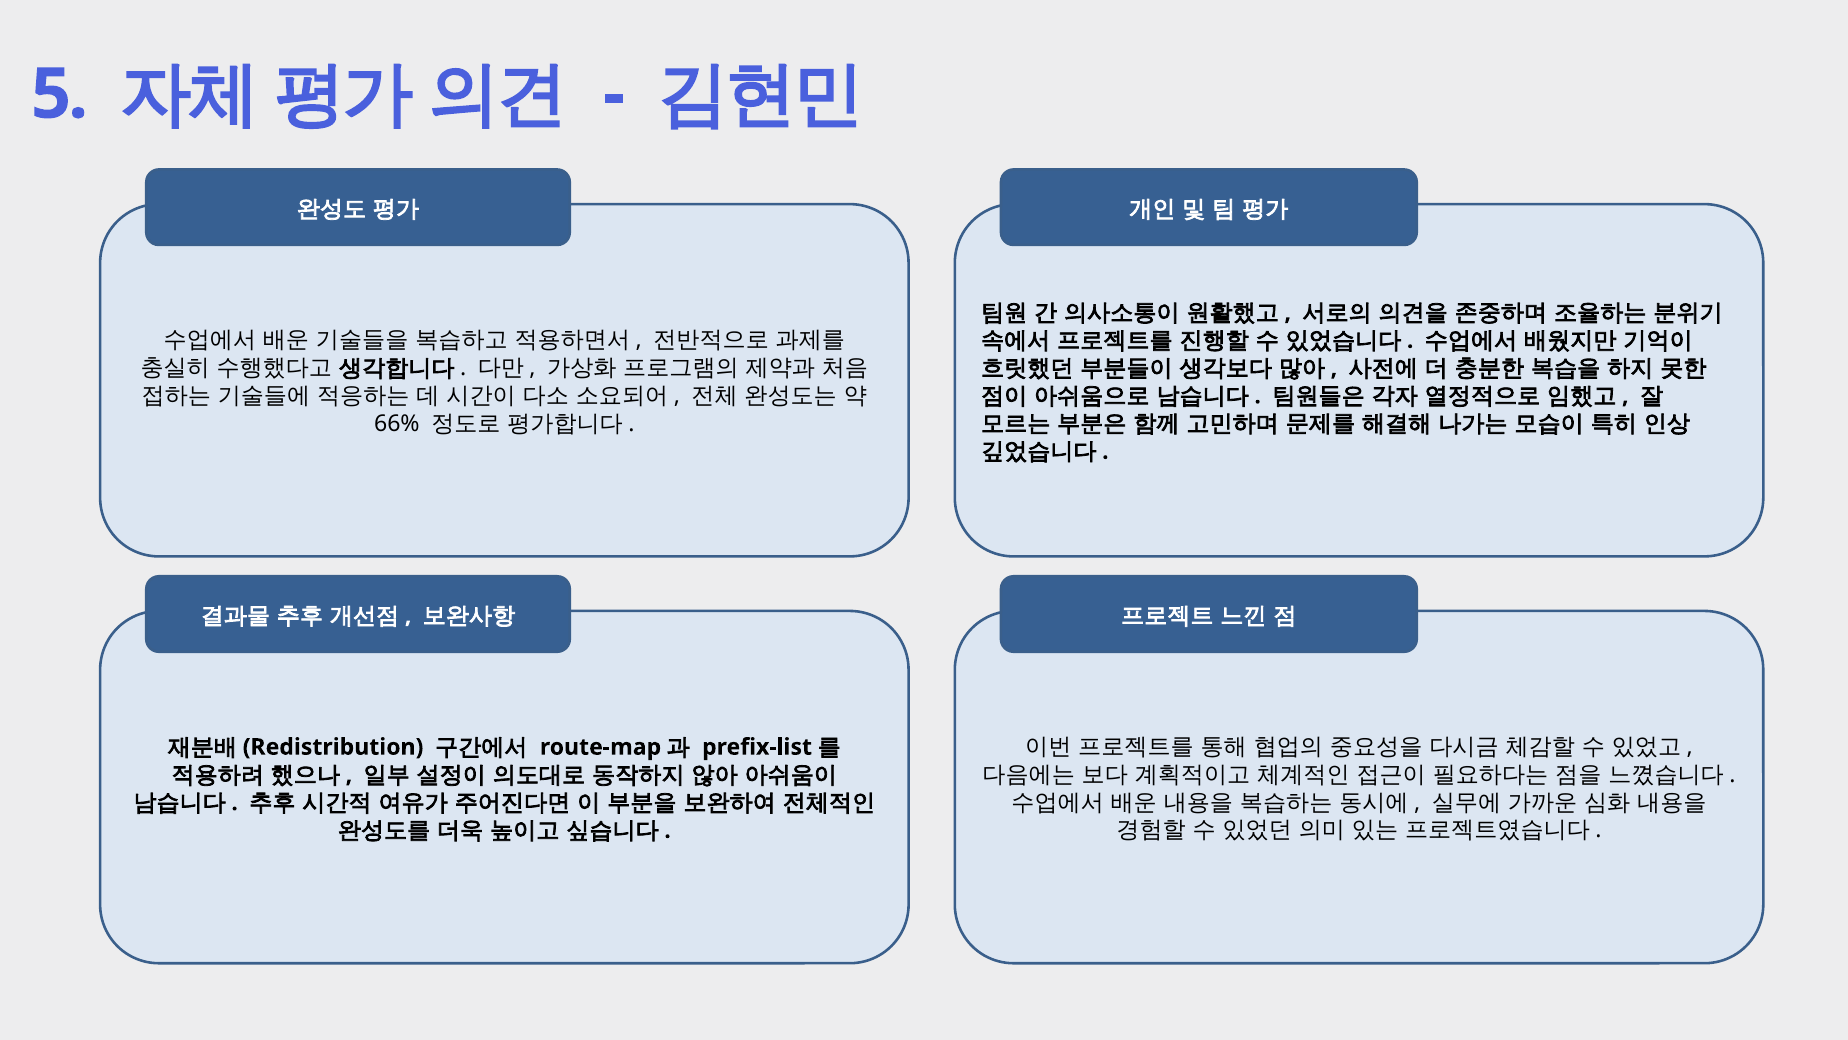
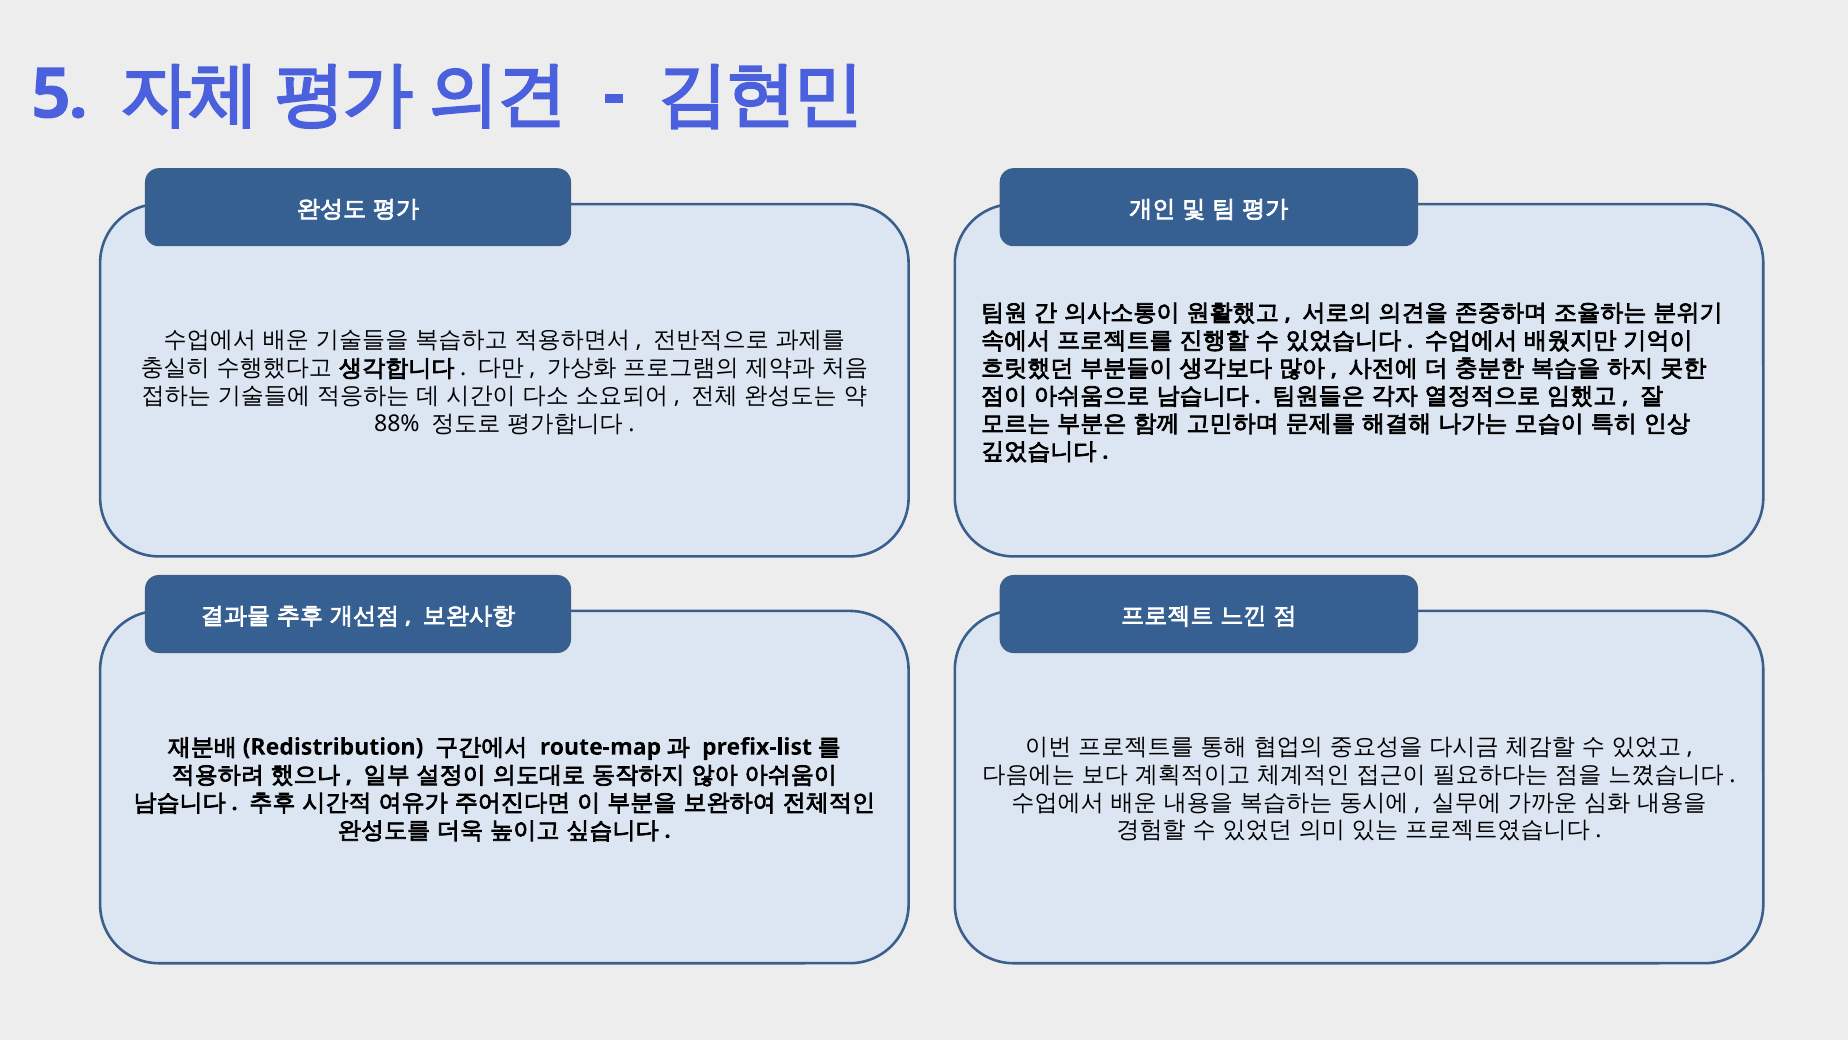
66%: 66% -> 88% (397, 423)
